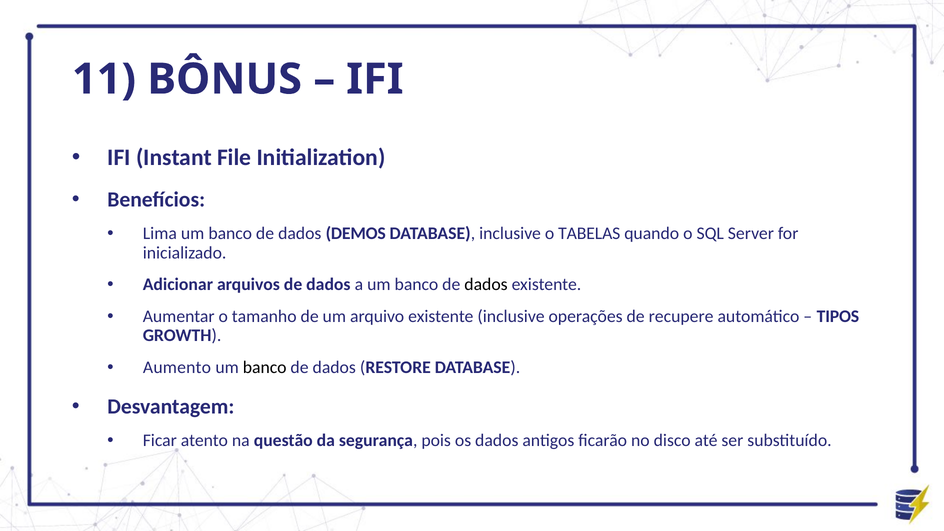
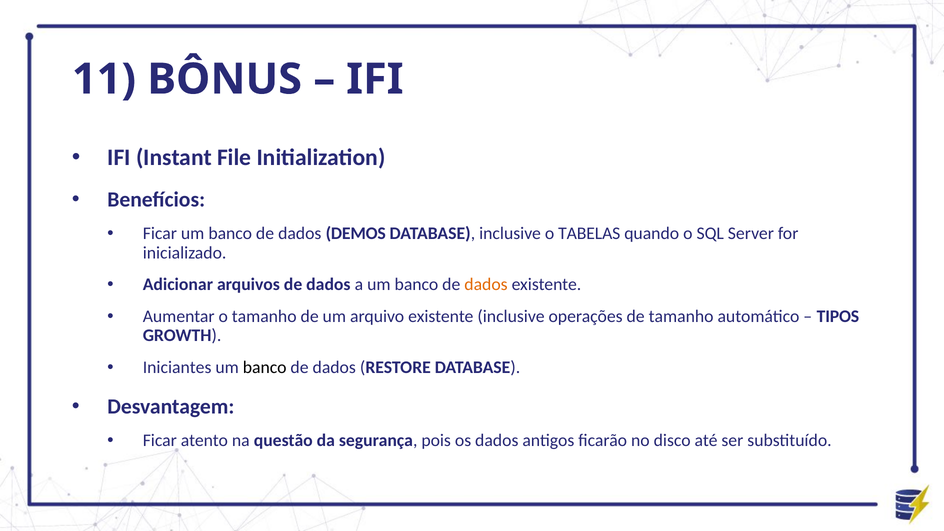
Lima: Lima -> Ficar (160, 234)
dados colour: black -> orange (486, 285)
de recupere: recupere -> tamanho (681, 317)
Aumento: Aumento -> Iniciantes (177, 368)
